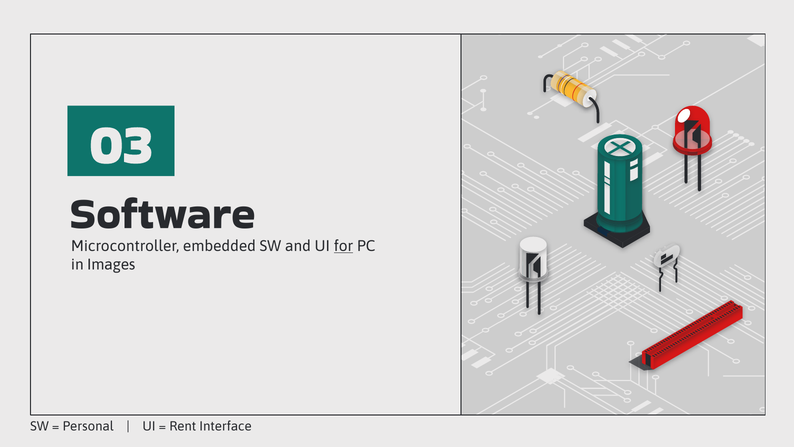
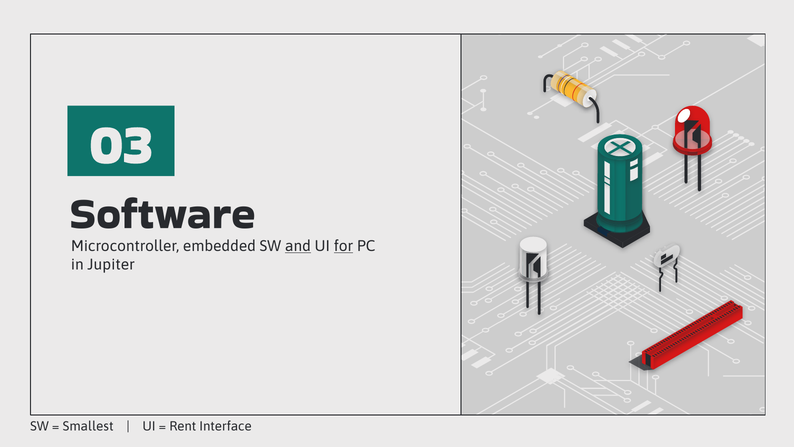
and underline: none -> present (298, 246)
Images: Images -> Jupiter (111, 264)
Personal: Personal -> Smallest (88, 426)
